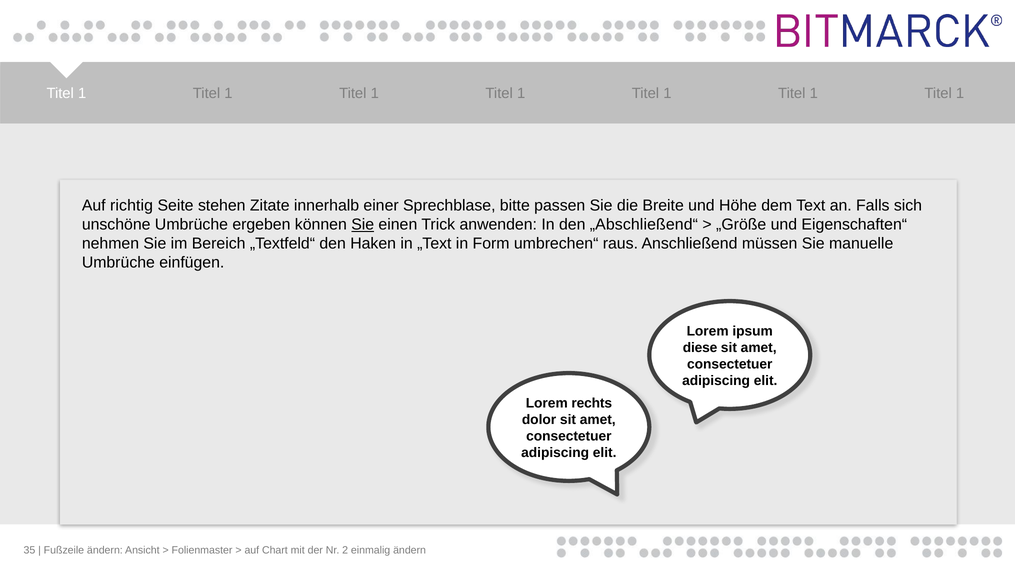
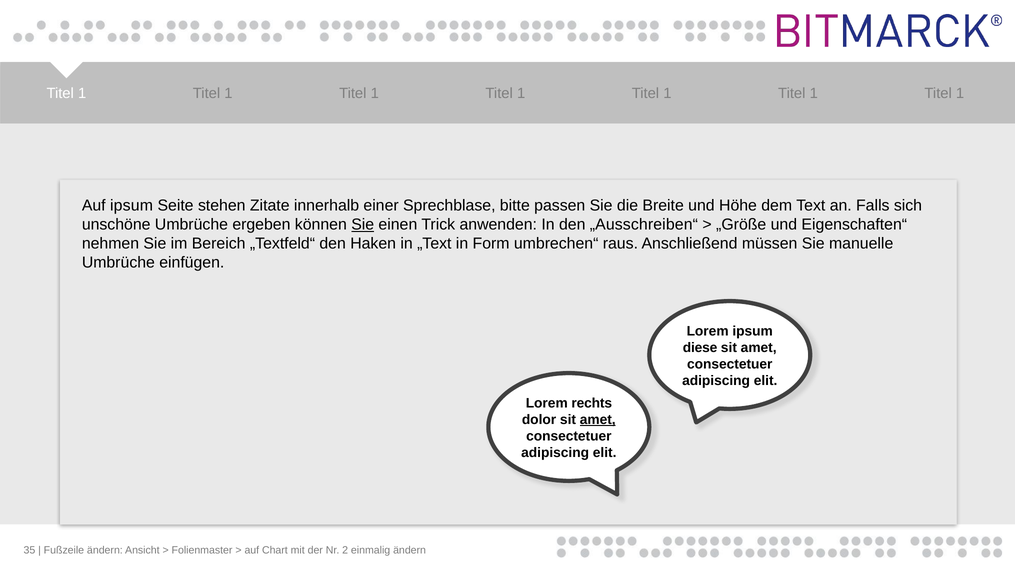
Auf richtig: richtig -> ipsum (132, 205)
„Abschließend“: „Abschließend“ -> „Ausschreiben“ (644, 224)
amet underline: none -> present (598, 420)
